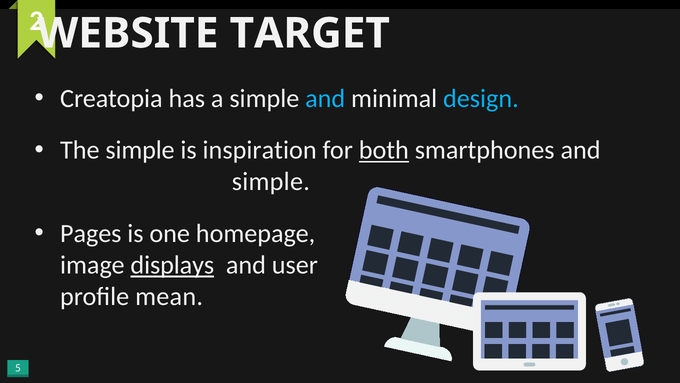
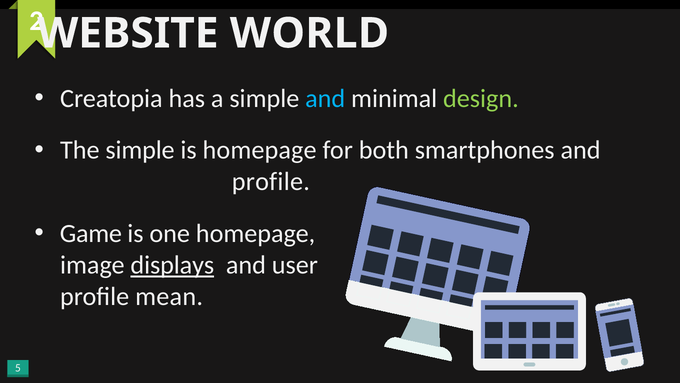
TARGET: TARGET -> WORLD (309, 33)
design colour: light blue -> light green (481, 98)
is inspiration: inspiration -> homepage (260, 150)
both underline: present -> none (384, 150)
simple: simple -> profile (271, 182)
Pages: Pages -> Game (91, 233)
